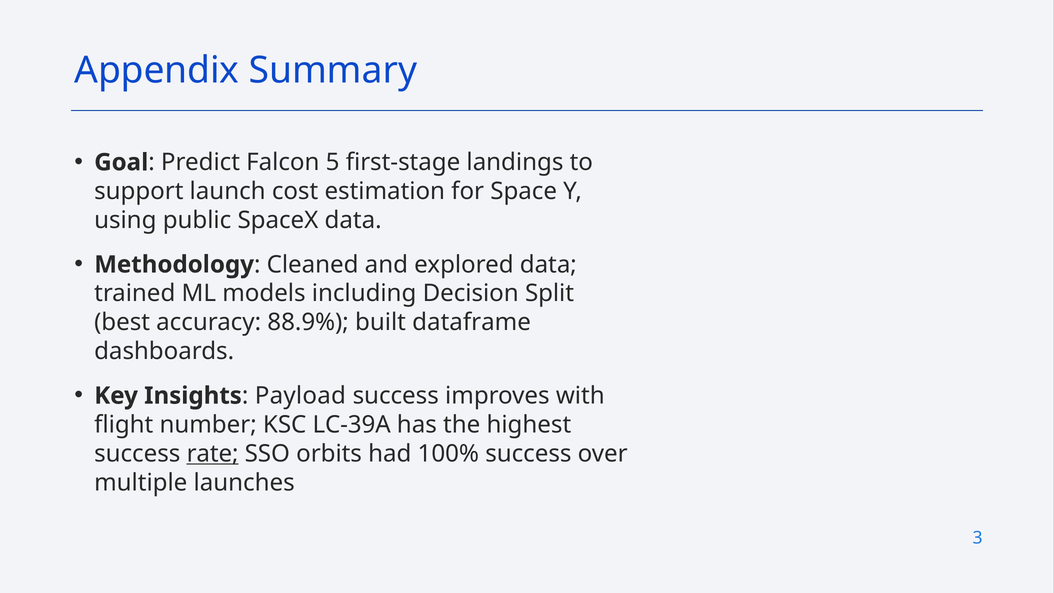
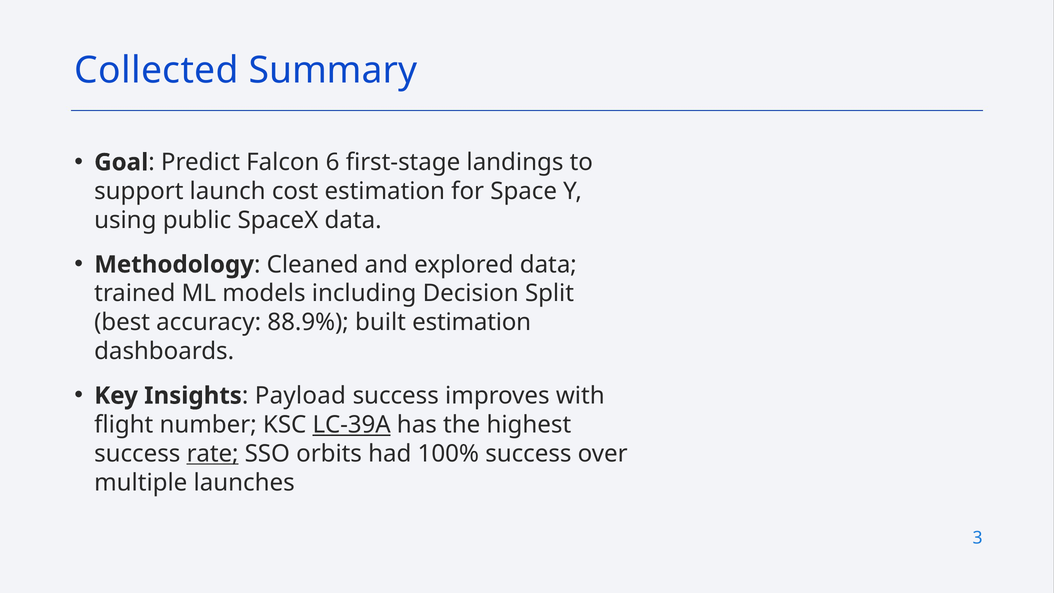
Appendix: Appendix -> Collected (157, 70)
5: 5 -> 6 (333, 162)
built dataframe: dataframe -> estimation (472, 322)
LC-39A underline: none -> present (352, 425)
